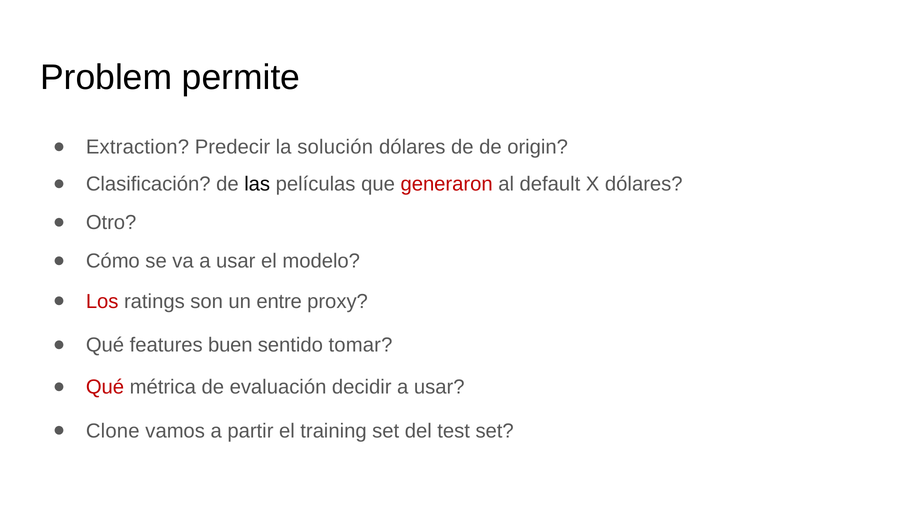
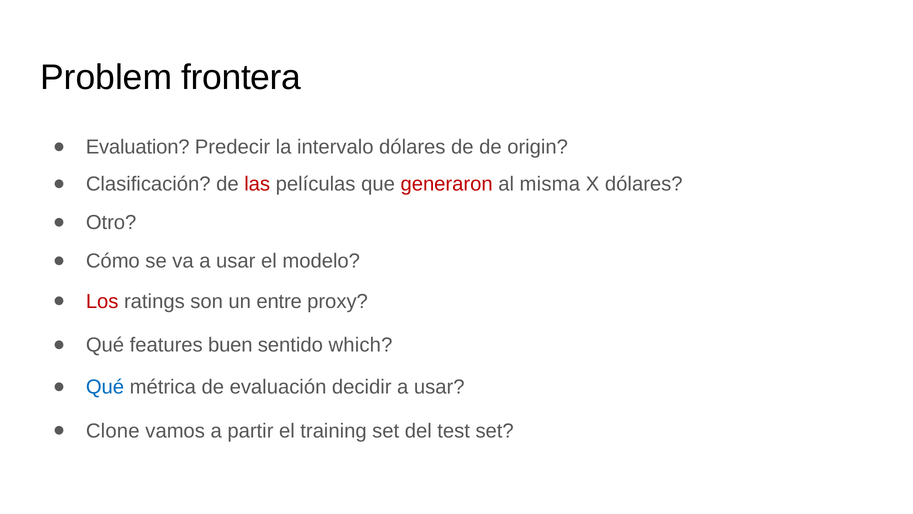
permite: permite -> frontera (241, 77)
Extraction: Extraction -> Evaluation (138, 147)
solución: solución -> intervalo (335, 147)
las colour: black -> red (257, 184)
default: default -> misma (550, 184)
tomar: tomar -> which (361, 345)
Qué colour: red -> blue (105, 387)
